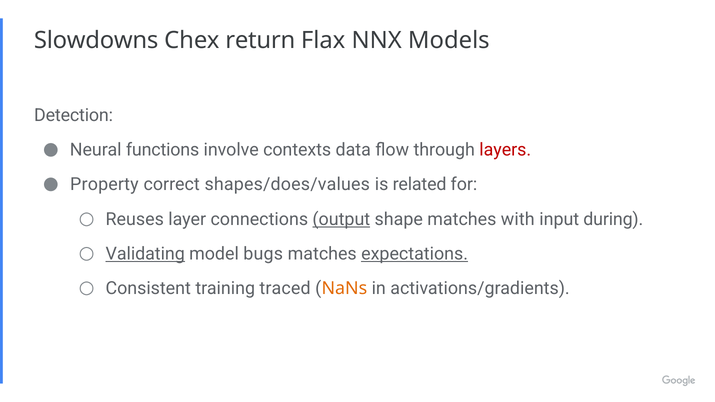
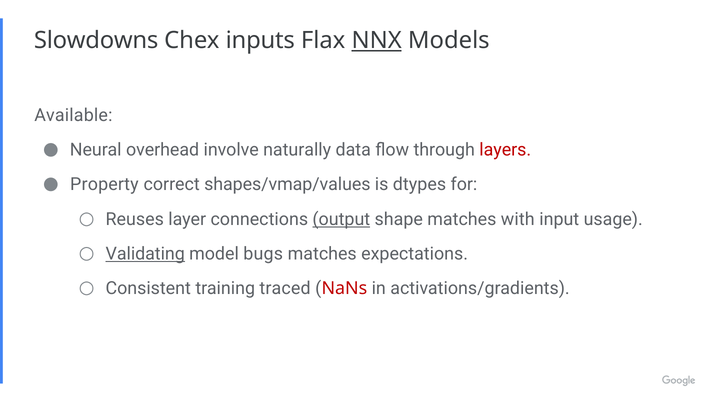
return: return -> inputs (260, 41)
NNX underline: none -> present (377, 41)
Detection: Detection -> Available (73, 115)
functions: functions -> overhead (163, 150)
contexts: contexts -> naturally (297, 150)
shapes/does/values: shapes/does/values -> shapes/vmap/values (287, 185)
related: related -> dtypes (419, 185)
during: during -> usage (613, 219)
expectations underline: present -> none (415, 254)
NaNs colour: orange -> red (344, 288)
